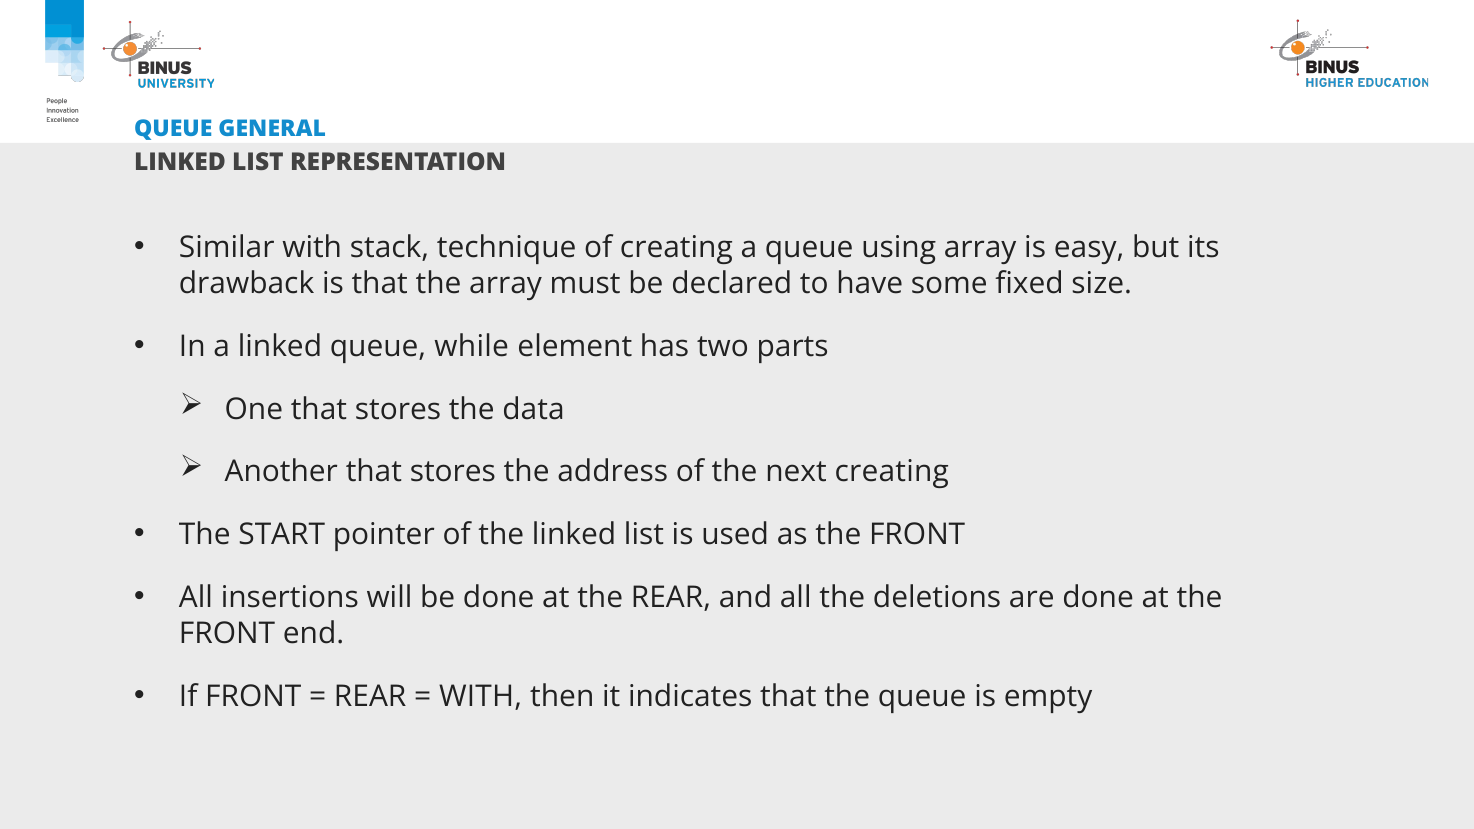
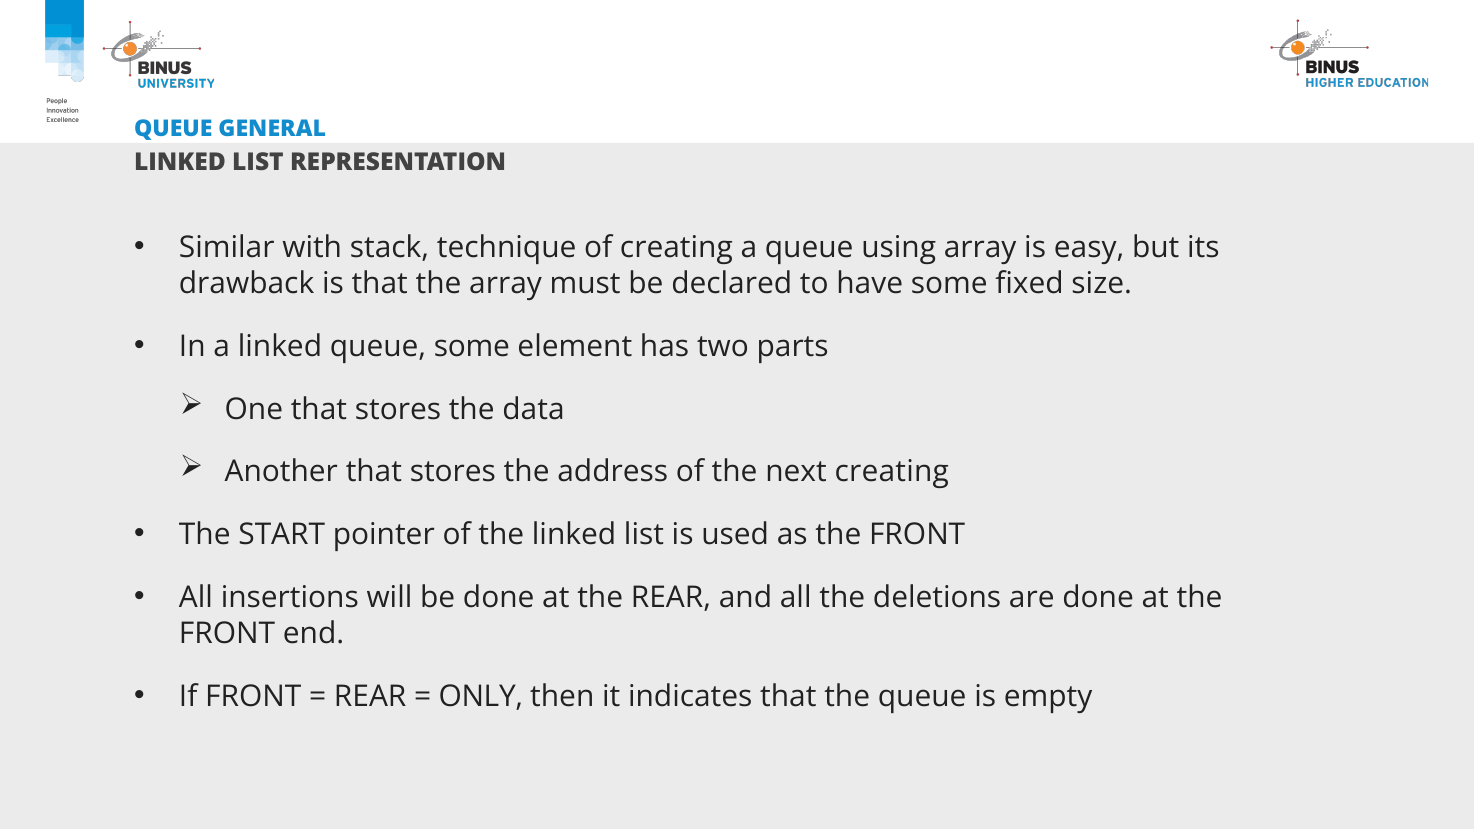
queue while: while -> some (472, 346)
WITH: WITH -> ONLY (481, 696)
